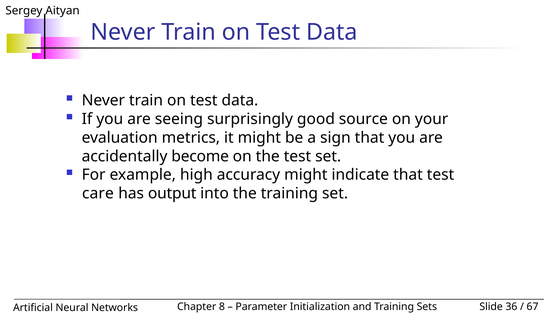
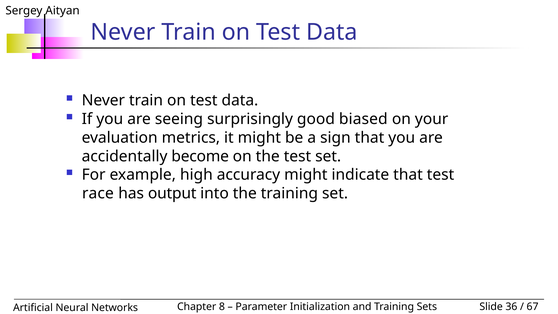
source: source -> biased (363, 119)
care: care -> race (98, 193)
